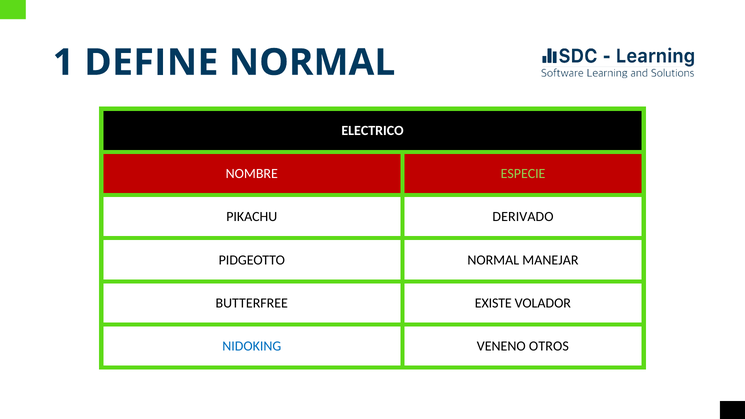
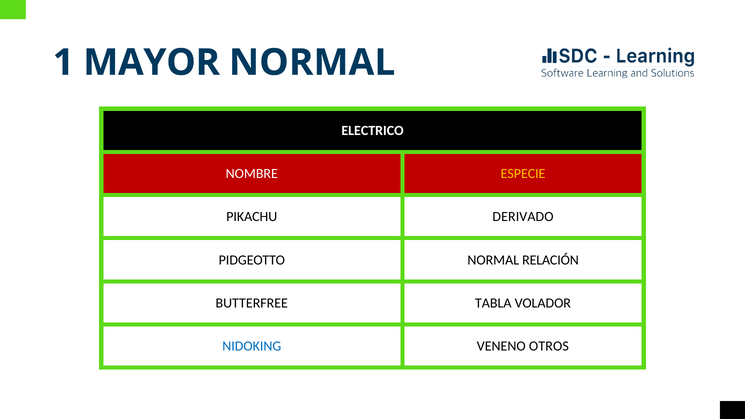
DEFINE: DEFINE -> MAYOR (152, 63)
ESPECIE colour: light green -> yellow (523, 174)
MANEJAR: MANEJAR -> RELACIÓN (551, 260)
EXISTE: EXISTE -> TABLA (493, 303)
